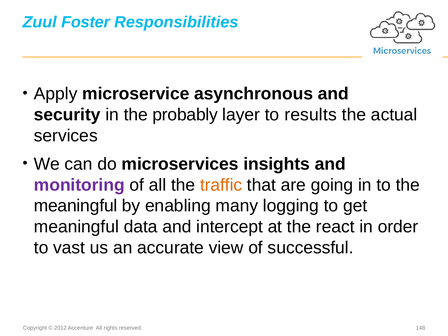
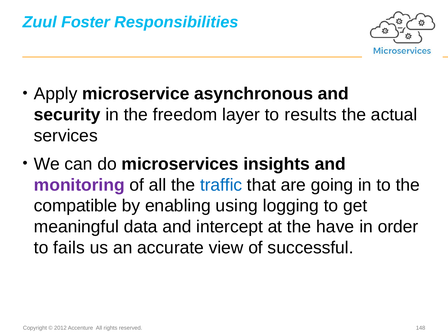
probably: probably -> freedom (185, 115)
traffic colour: orange -> blue (221, 185)
meaningful: meaningful -> compatible (76, 206)
many: many -> using (237, 206)
react: react -> have (335, 227)
vast: vast -> fails (69, 248)
